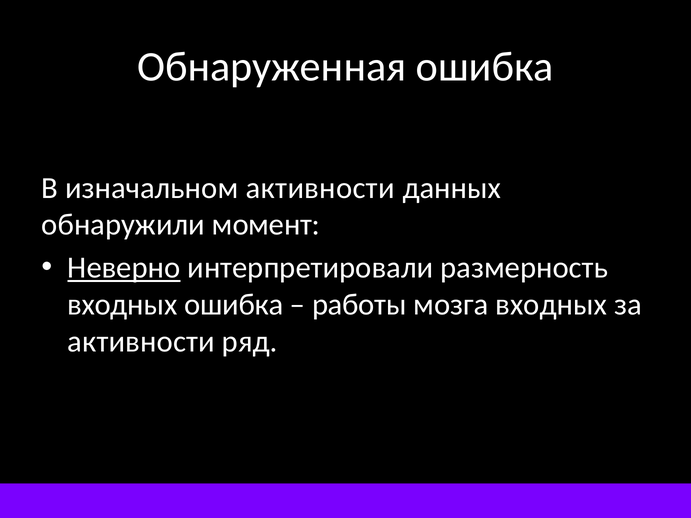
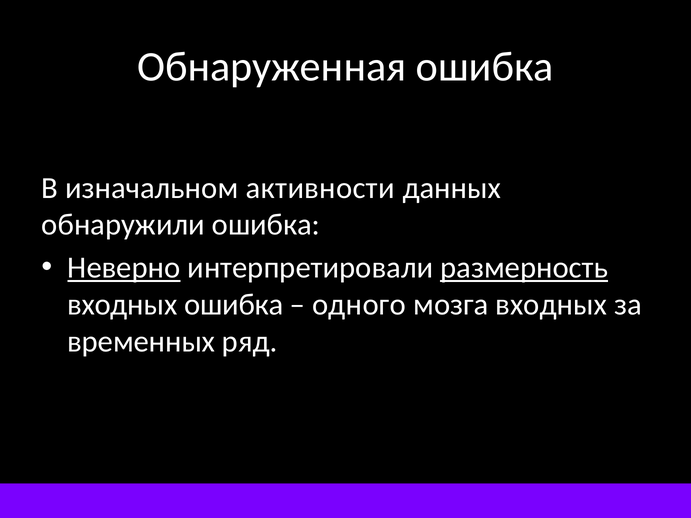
обнаружили момент: момент -> ошибка (266, 225)
размерность underline: none -> present (524, 268)
работы: работы -> одного (359, 305)
активности: активности -> временных (141, 342)
